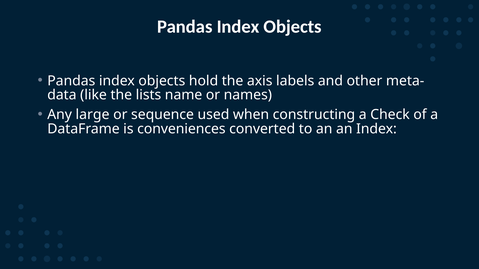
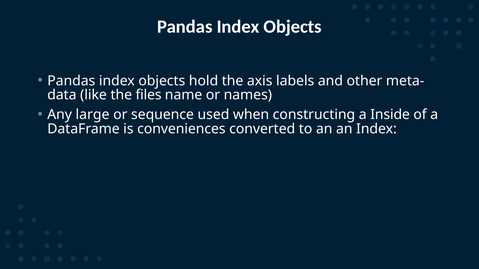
lists: lists -> files (149, 95)
Check: Check -> Inside (390, 115)
